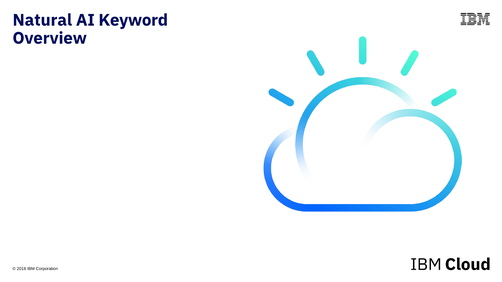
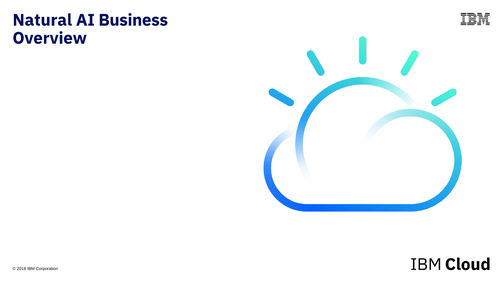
Keyword: Keyword -> Business (133, 20)
